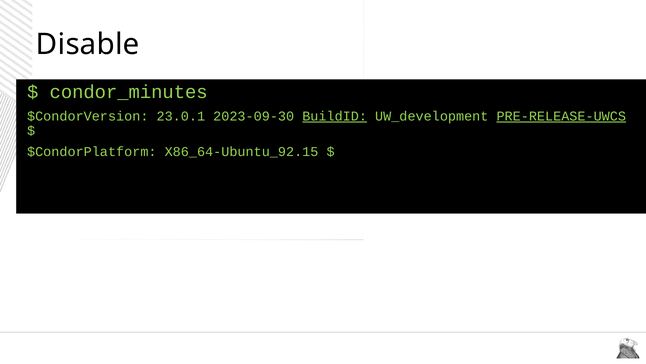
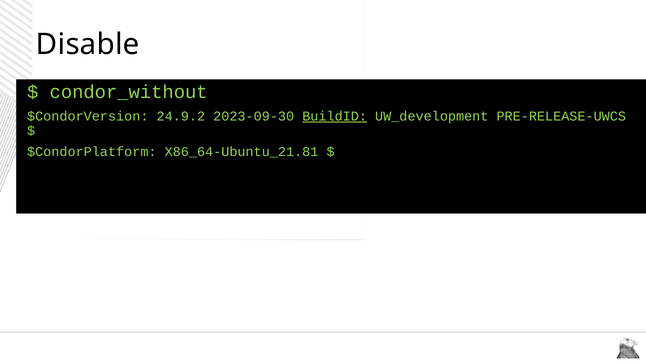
condor_minutes: condor_minutes -> condor_without (129, 92)
23.0.1: 23.0.1 -> 24.9.2 (181, 116)
PRE-RELEASE-UWCS underline: present -> none (561, 116)
X86_64-Ubuntu_92.15: X86_64-Ubuntu_92.15 -> X86_64-Ubuntu_21.81 (242, 152)
